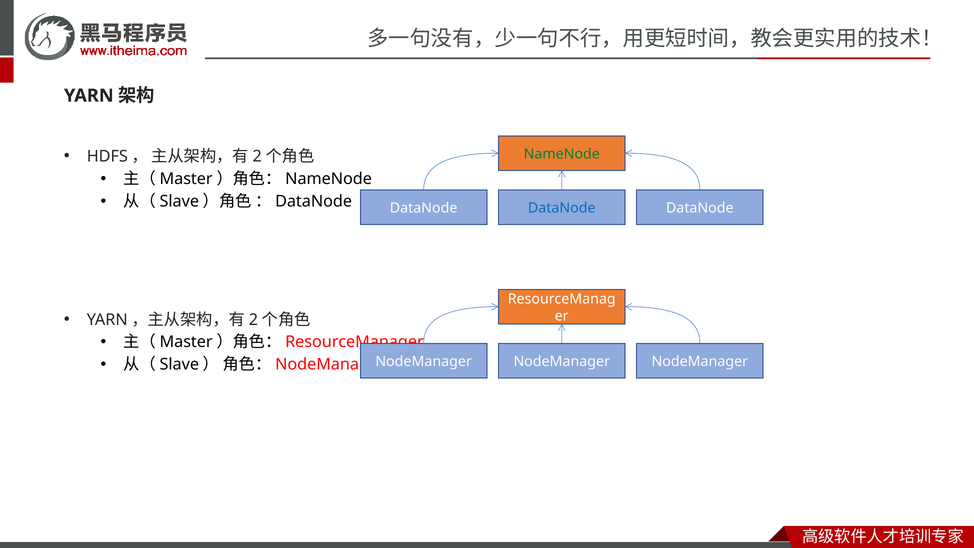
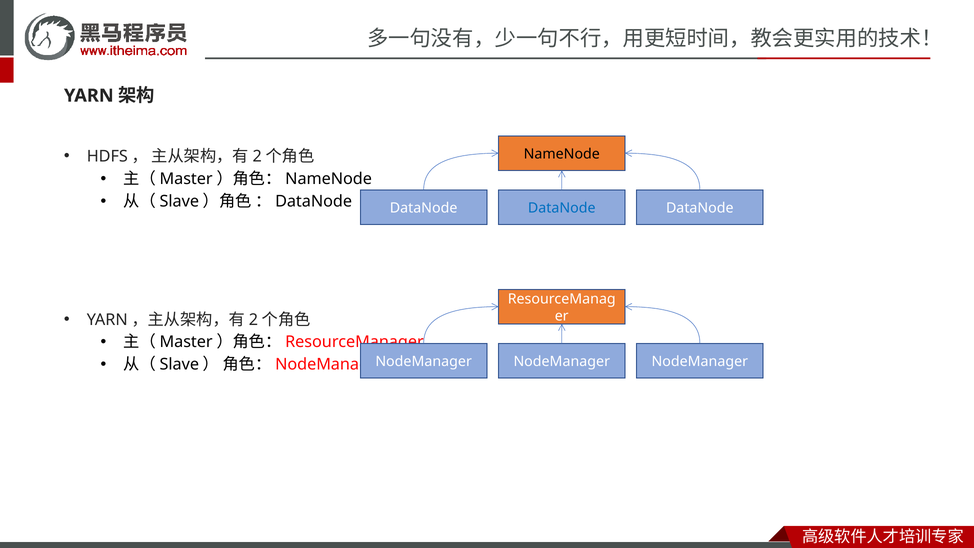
NameNode colour: green -> black (562, 154)
